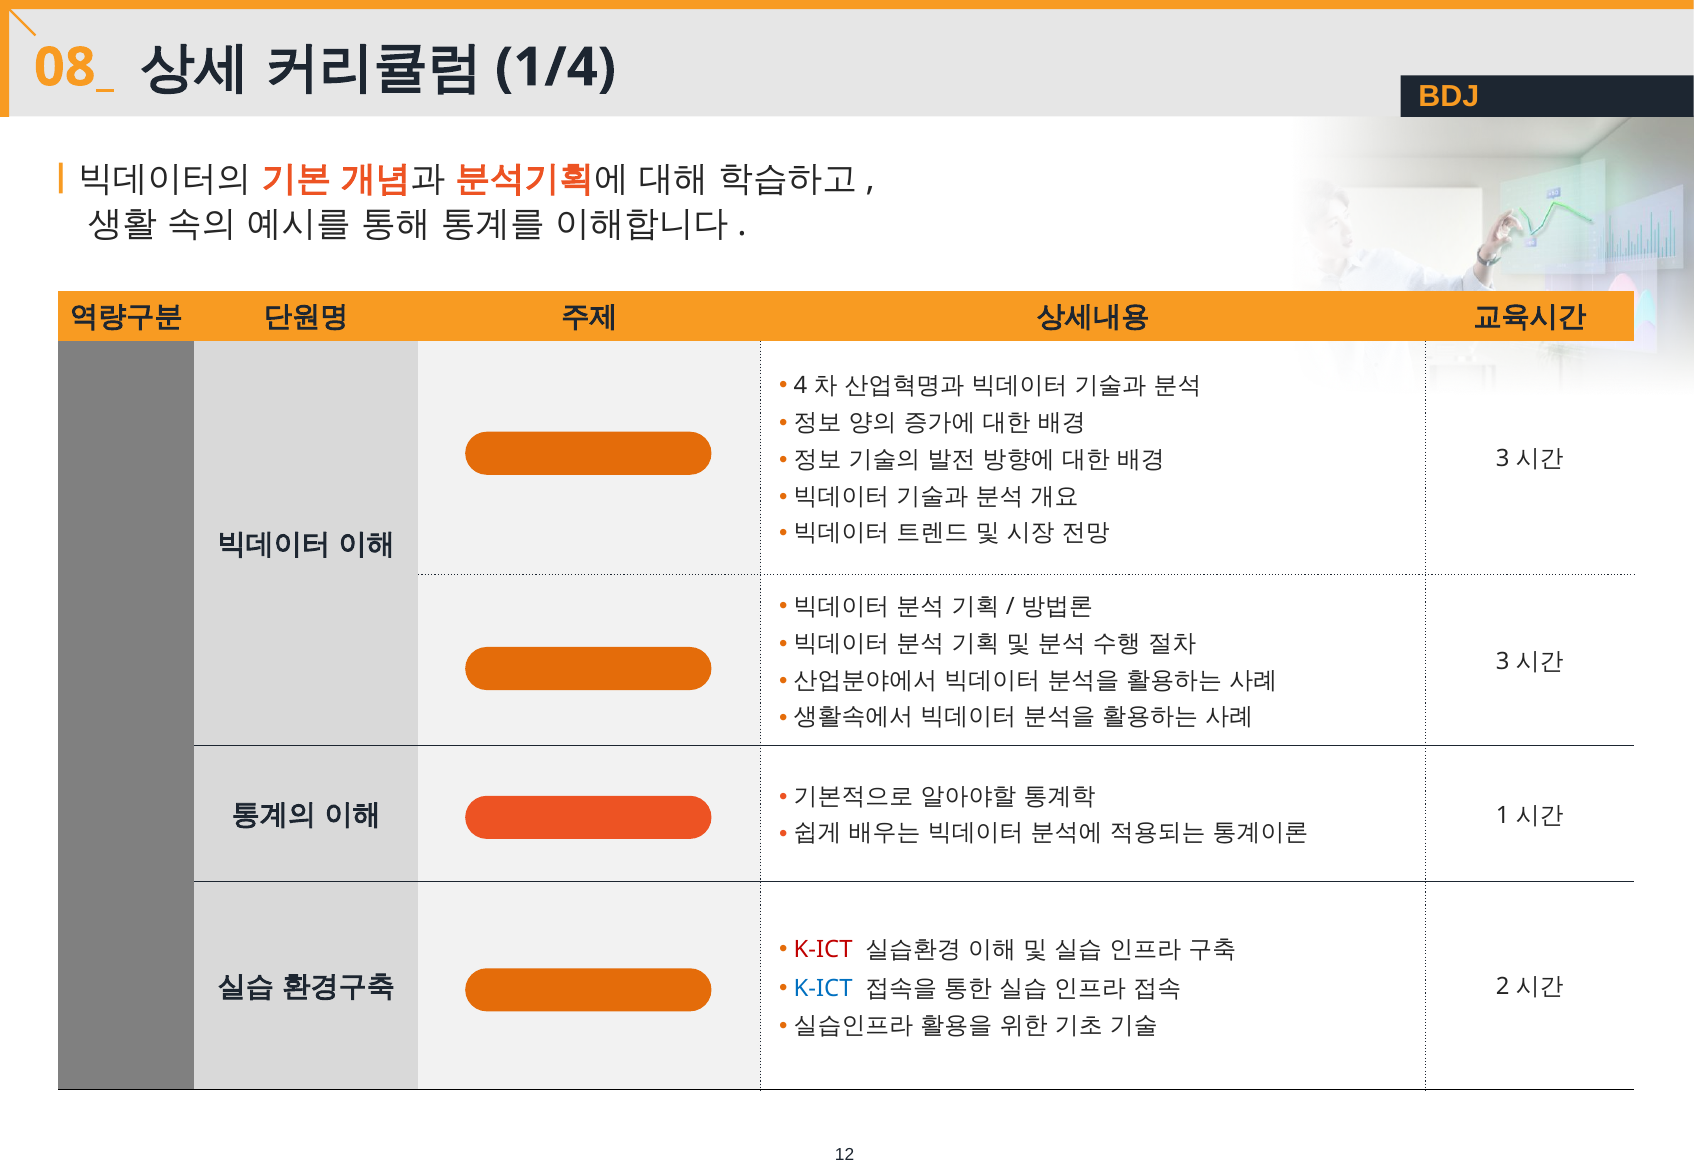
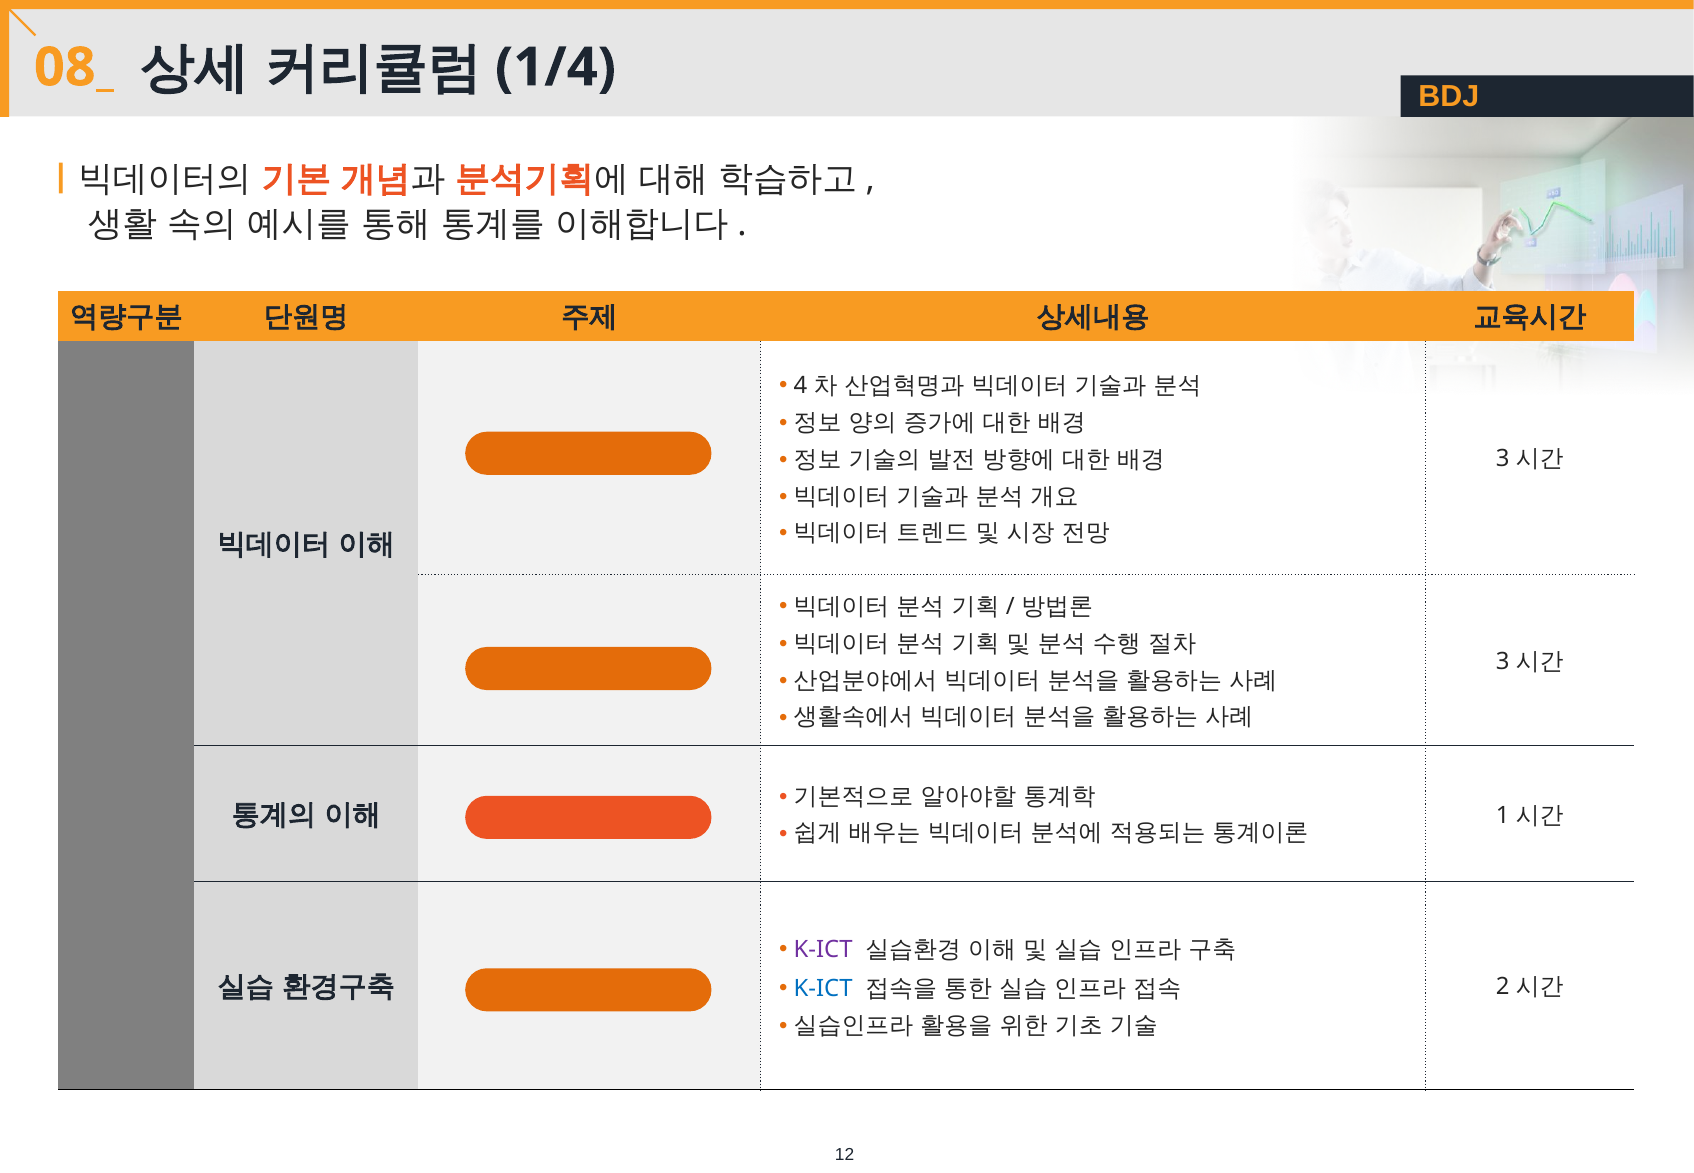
K-ICT colour: red -> purple (823, 950)
